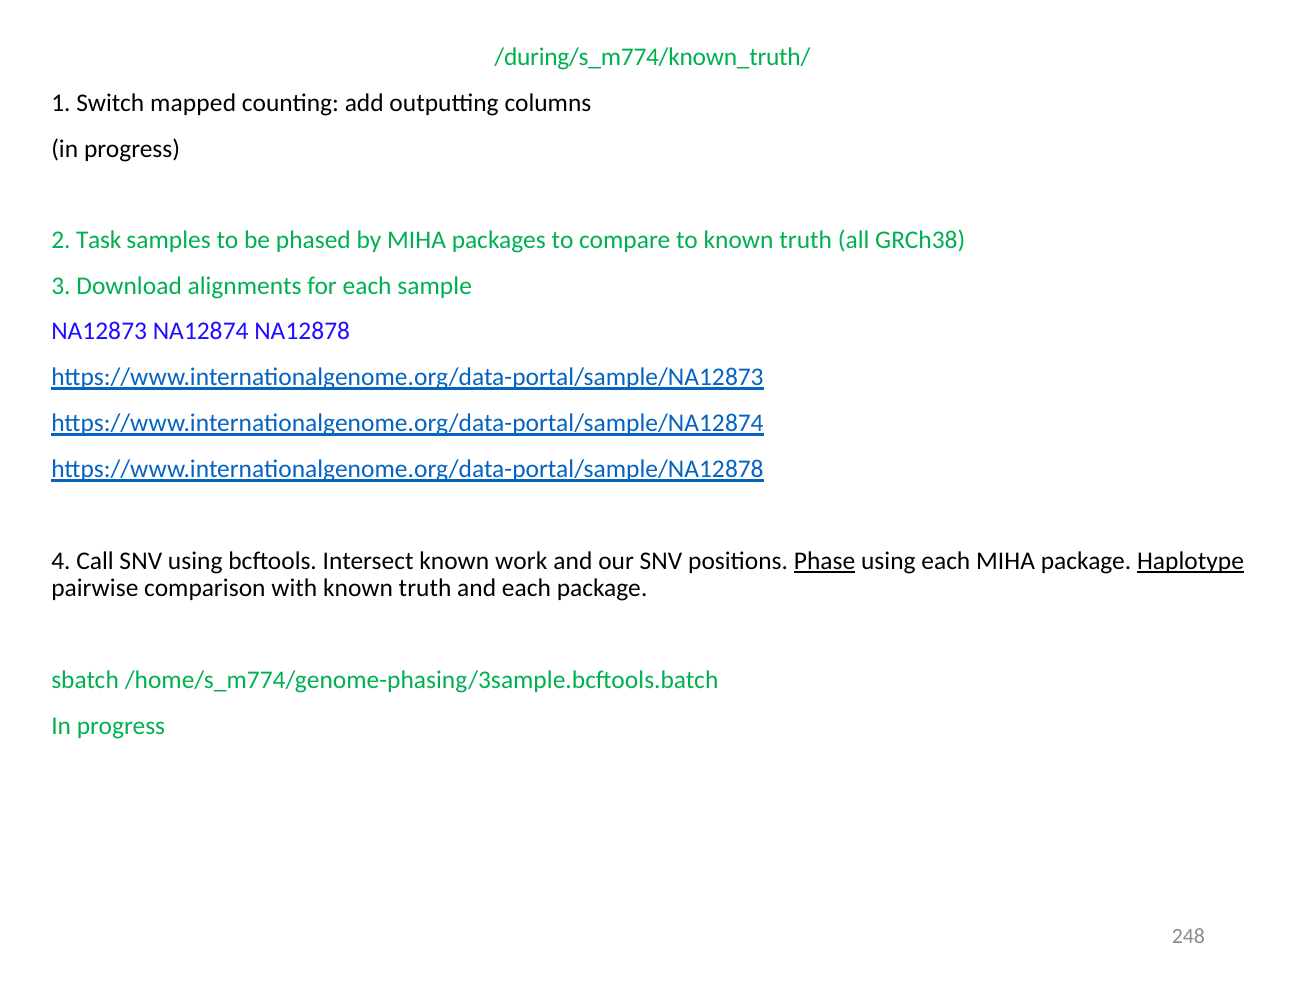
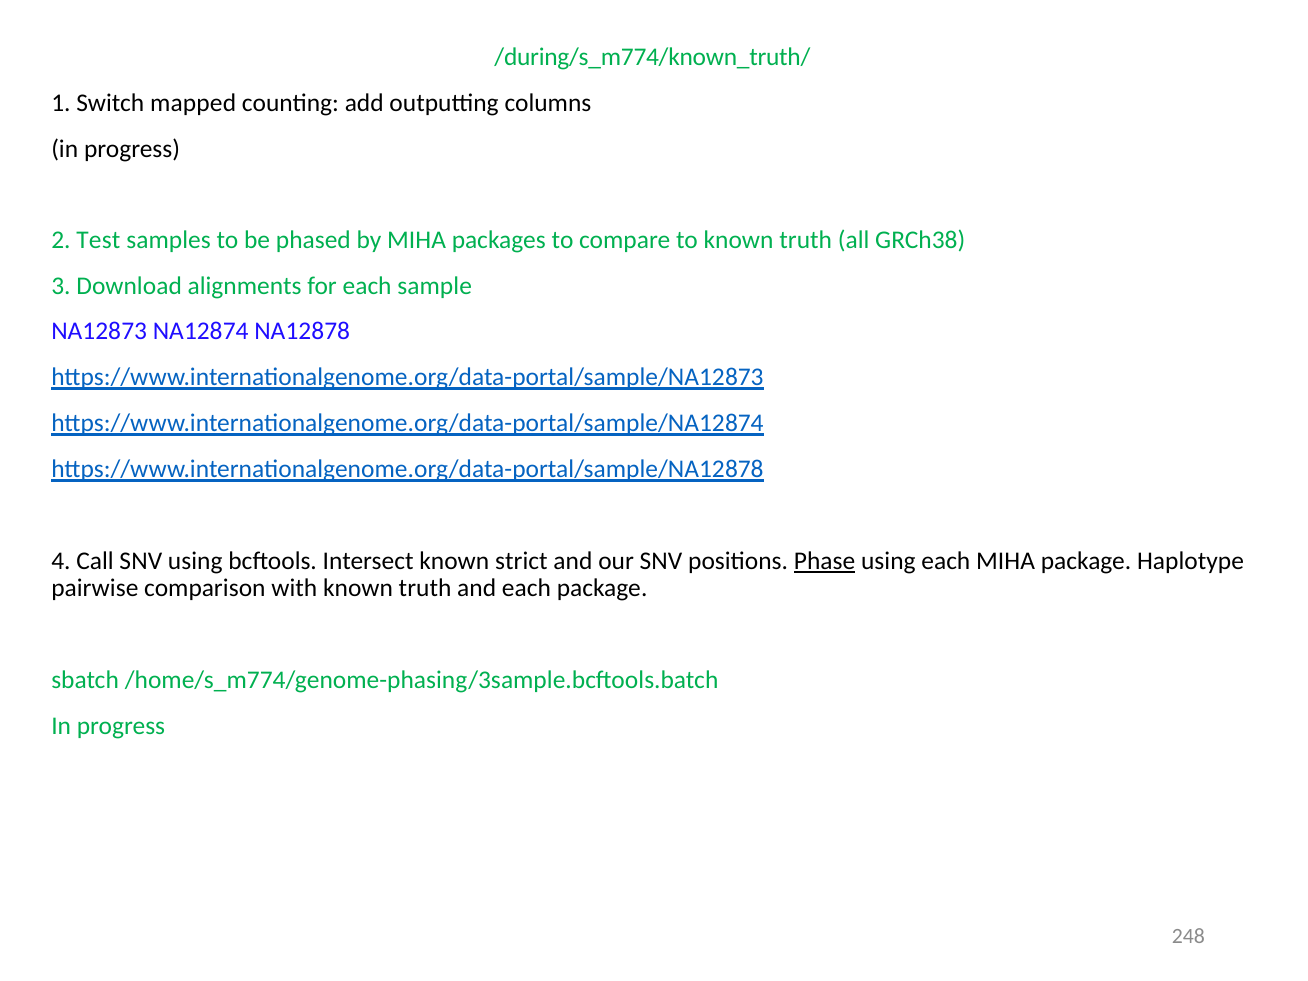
Task: Task -> Test (98, 240)
work: work -> strict (521, 561)
Haplotype underline: present -> none (1190, 561)
